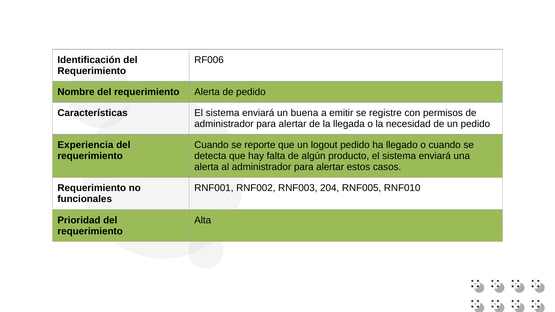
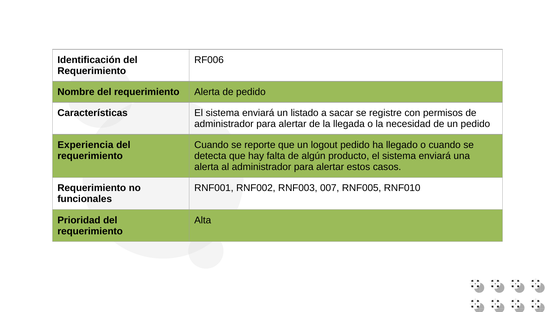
buena: buena -> listado (305, 113)
emitir: emitir -> sacar (341, 113)
204: 204 -> 007 (330, 188)
